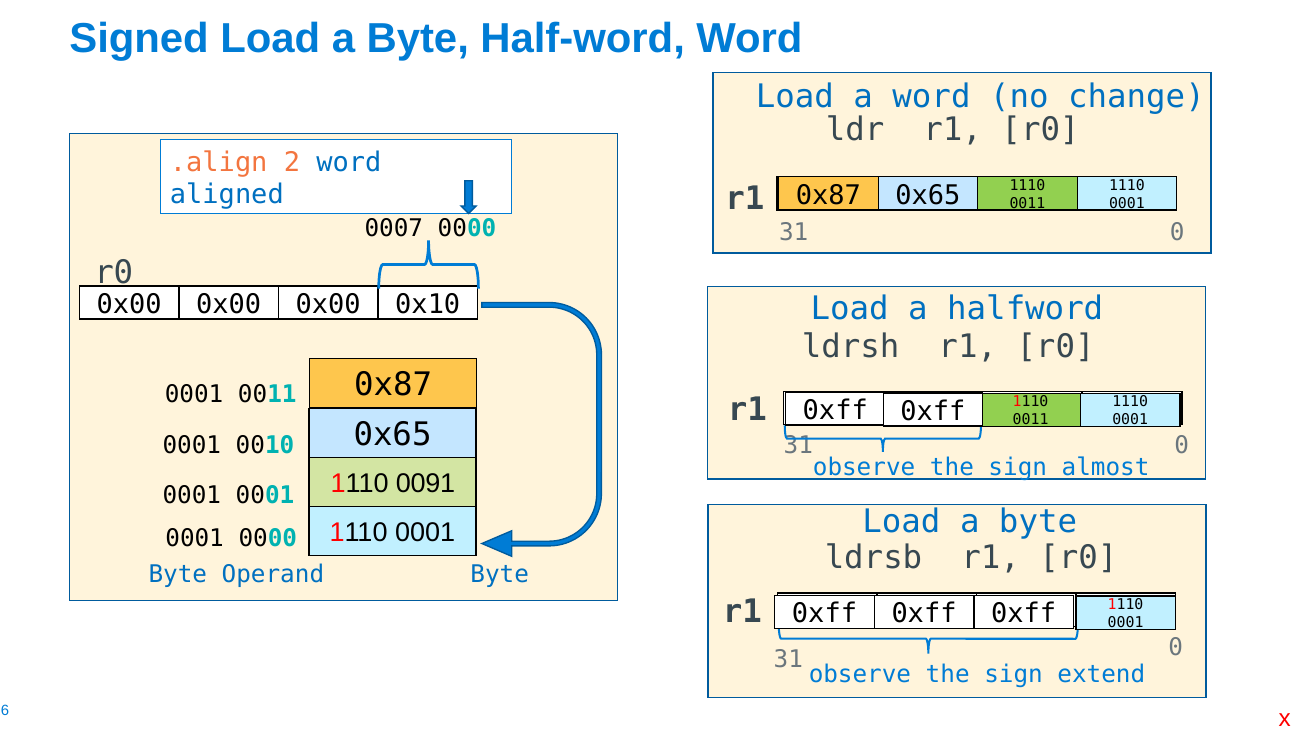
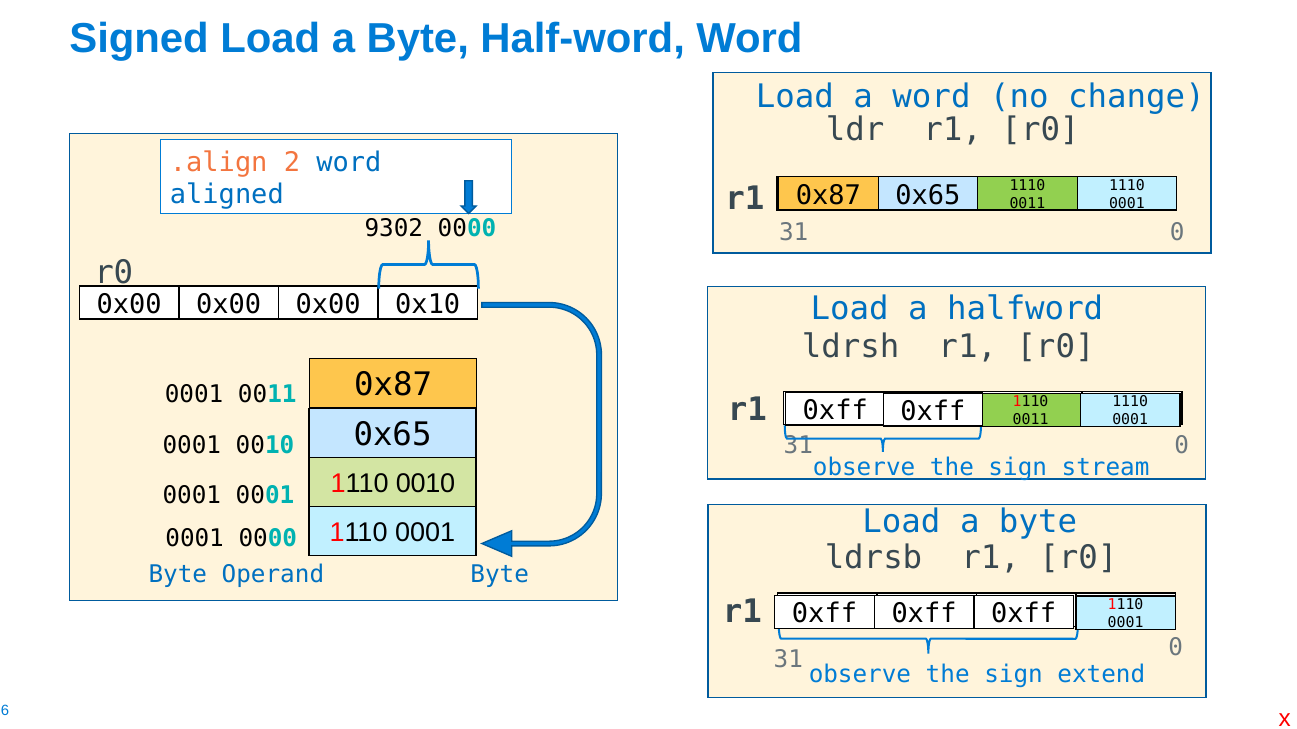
0007: 0007 -> 9302 (394, 229)
almost: almost -> stream (1106, 468)
1110 0091: 0091 -> 0010 (425, 484)
